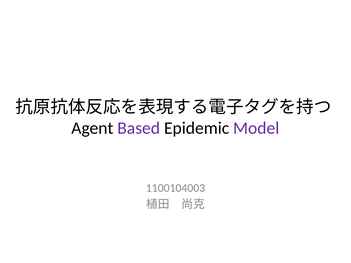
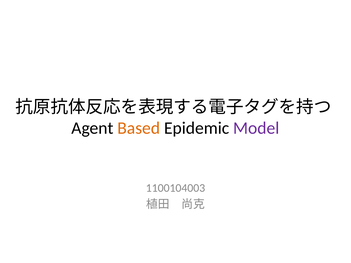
Based colour: purple -> orange (139, 128)
